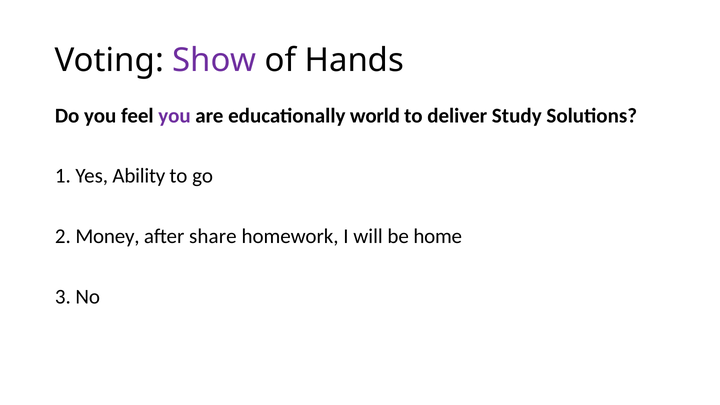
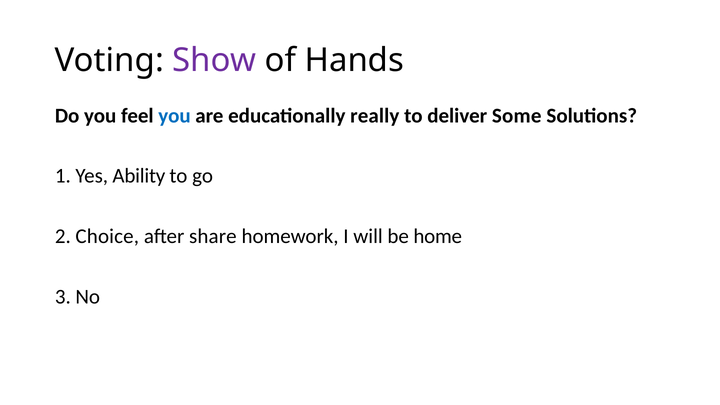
you colour: purple -> blue (174, 116)
world: world -> really (375, 116)
Study: Study -> Some (517, 116)
Money: Money -> Choice (107, 236)
